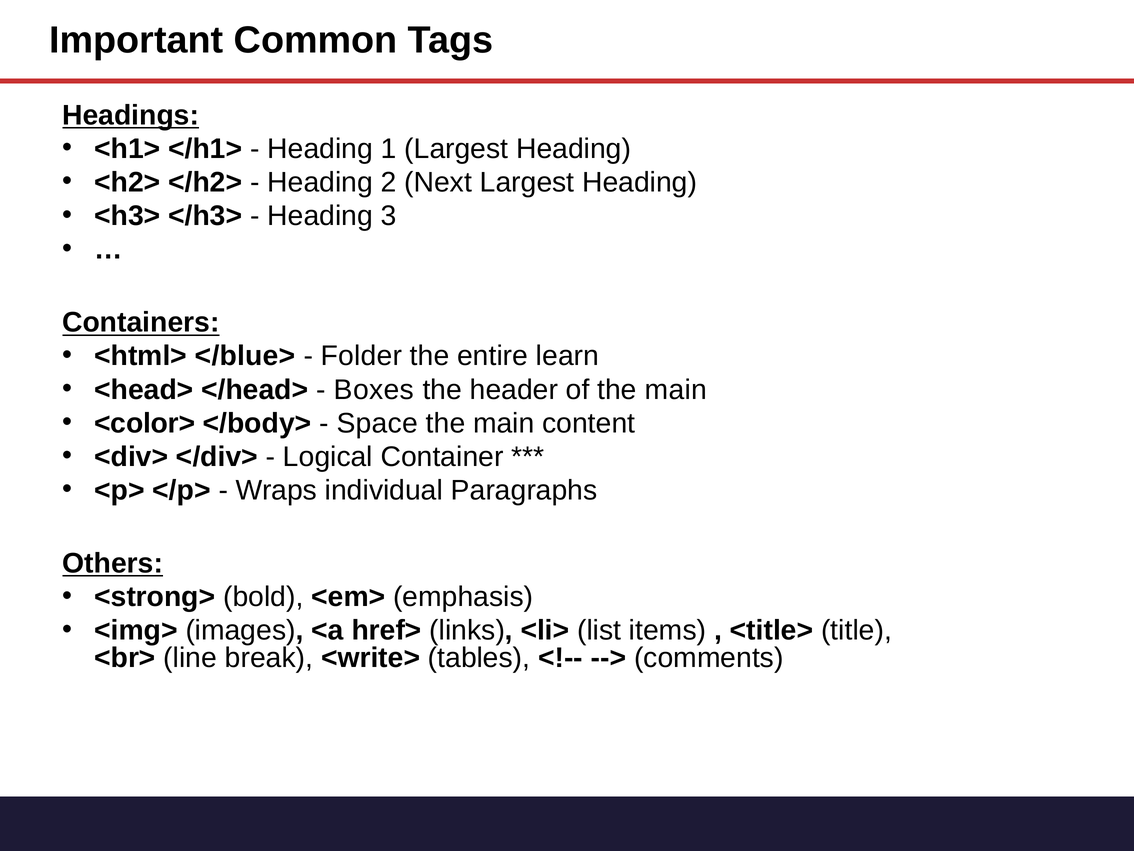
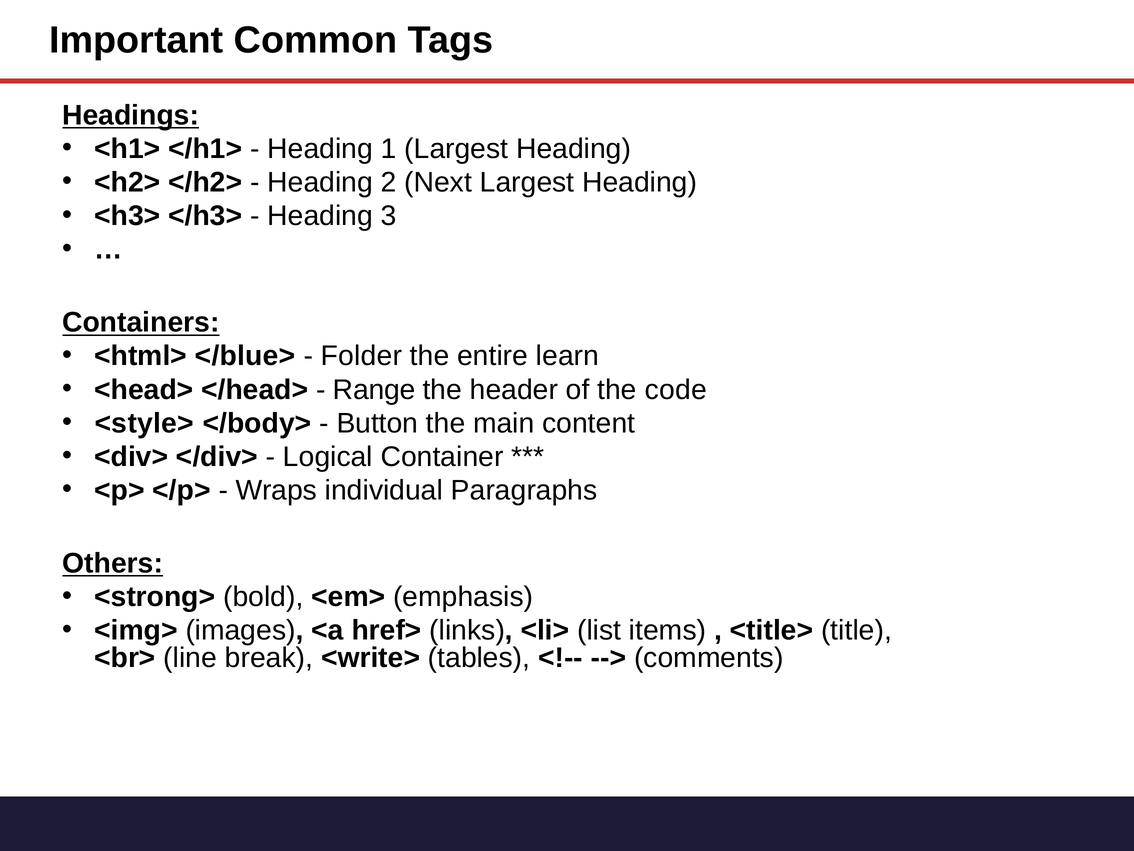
Boxes: Boxes -> Range (374, 389)
of the main: main -> code (676, 389)
<color>: <color> -> <style> (144, 423)
Space: Space -> Button (377, 423)
